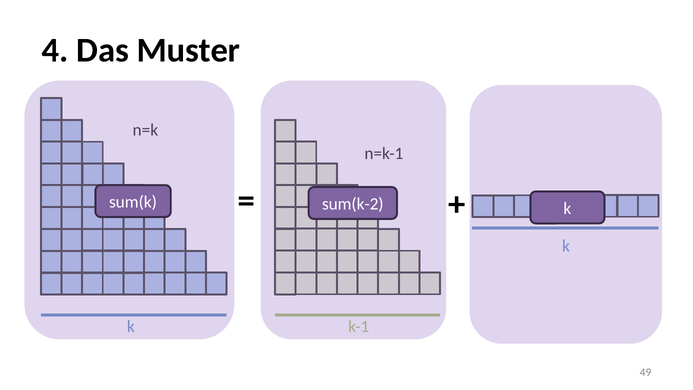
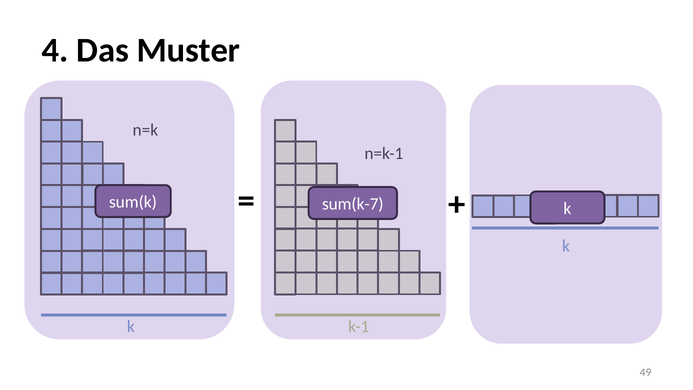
sum(k-2: sum(k-2 -> sum(k-7 (353, 204)
